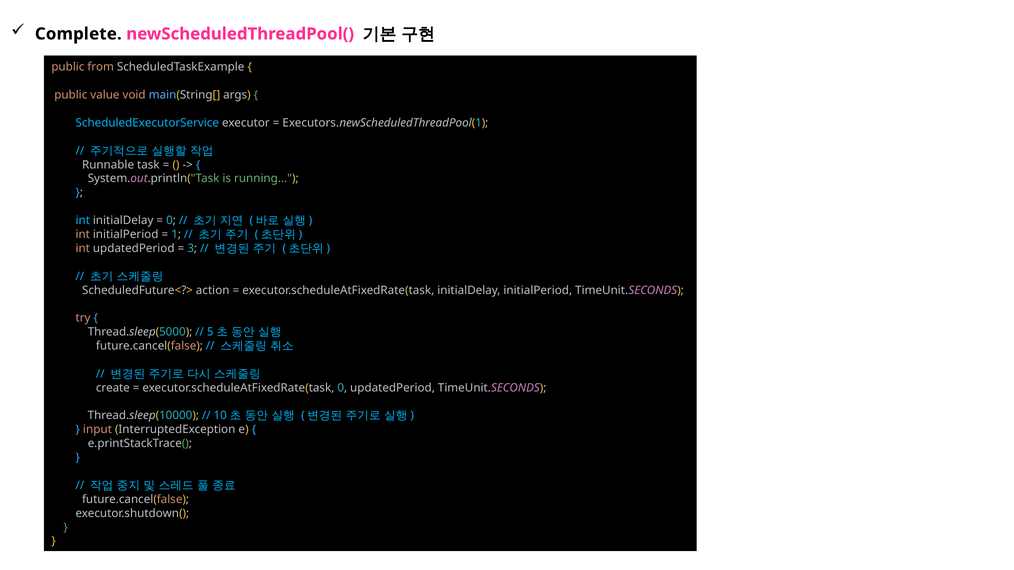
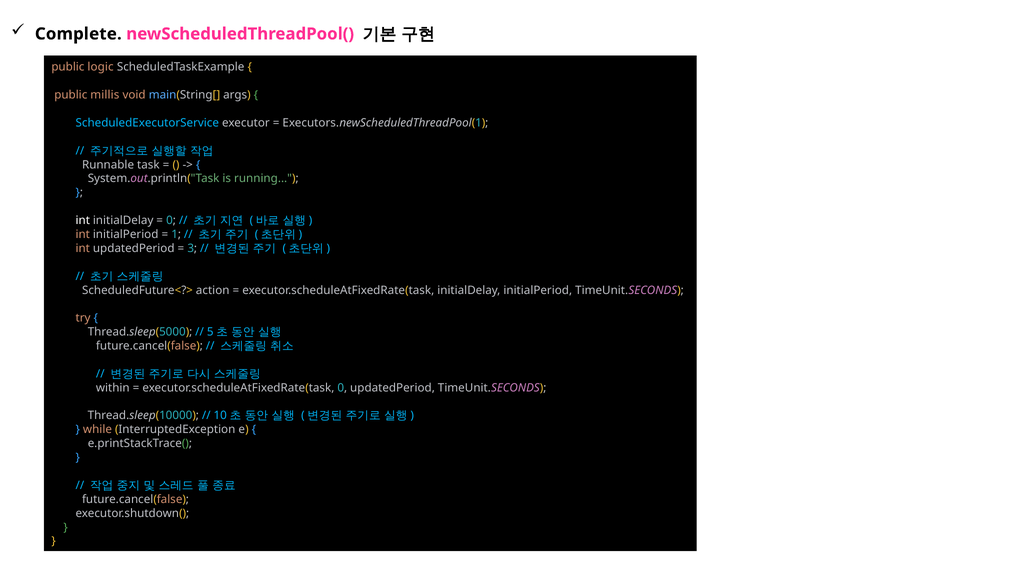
from: from -> logic (101, 67)
value: value -> millis (105, 95)
int colour: light blue -> white (83, 221)
create: create -> within (113, 388)
input: input -> while (97, 430)
